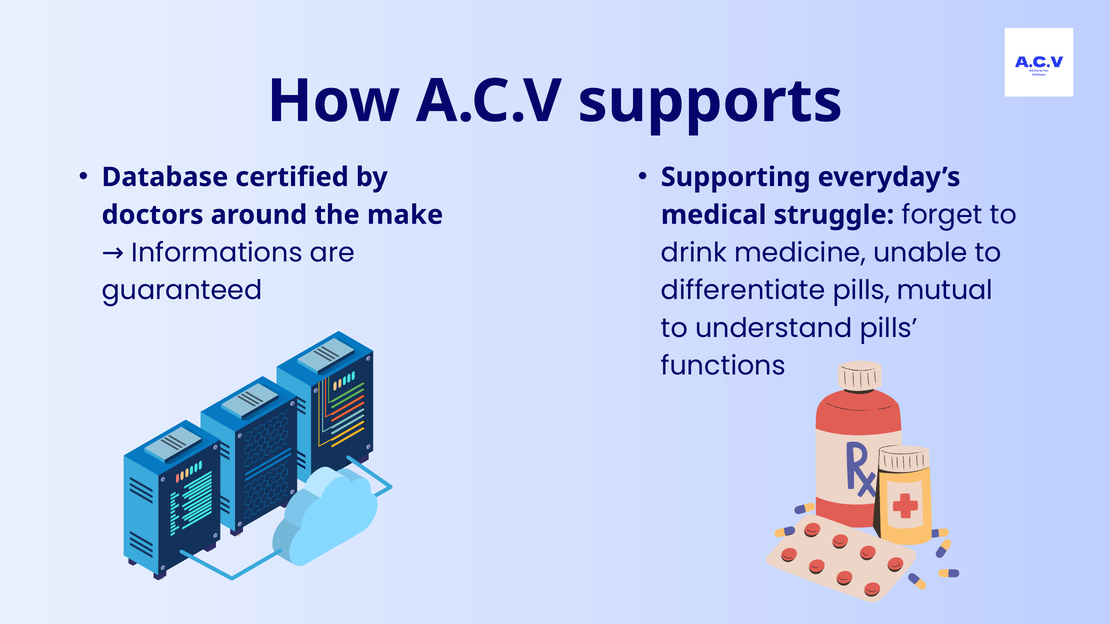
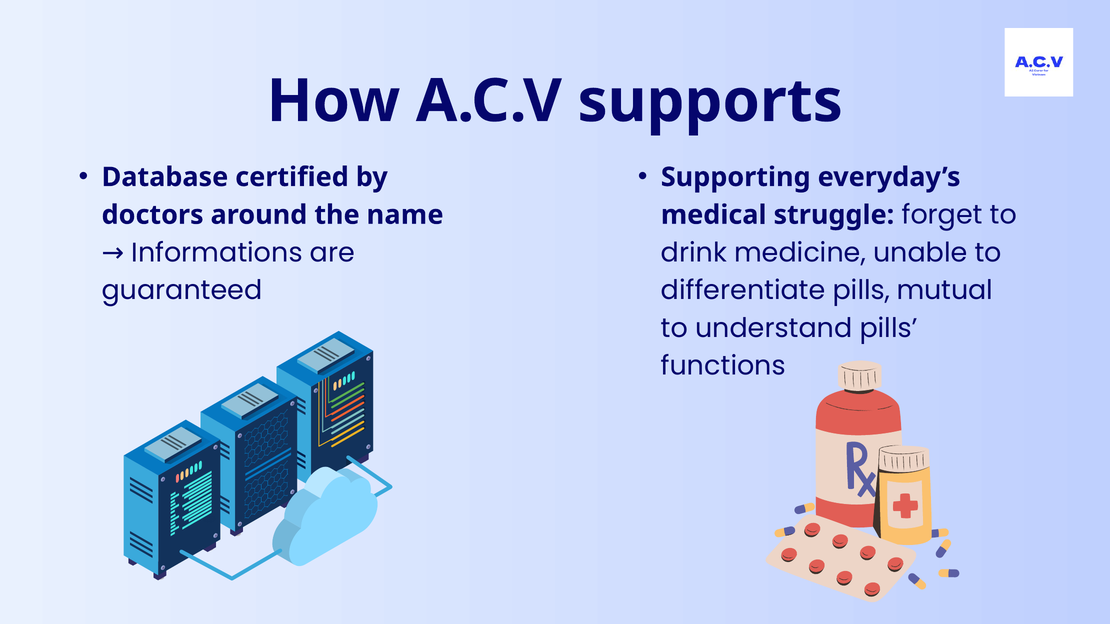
make: make -> name (405, 215)
